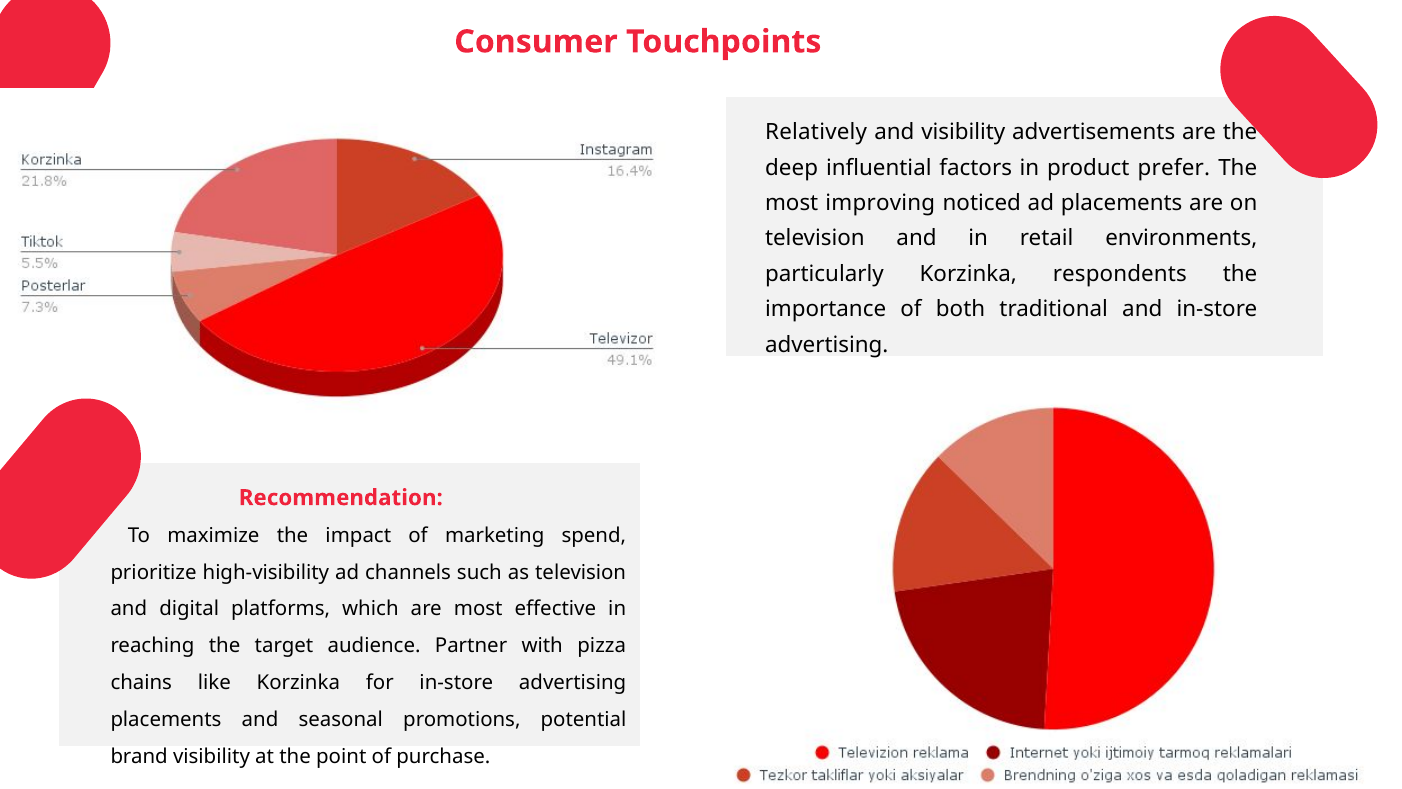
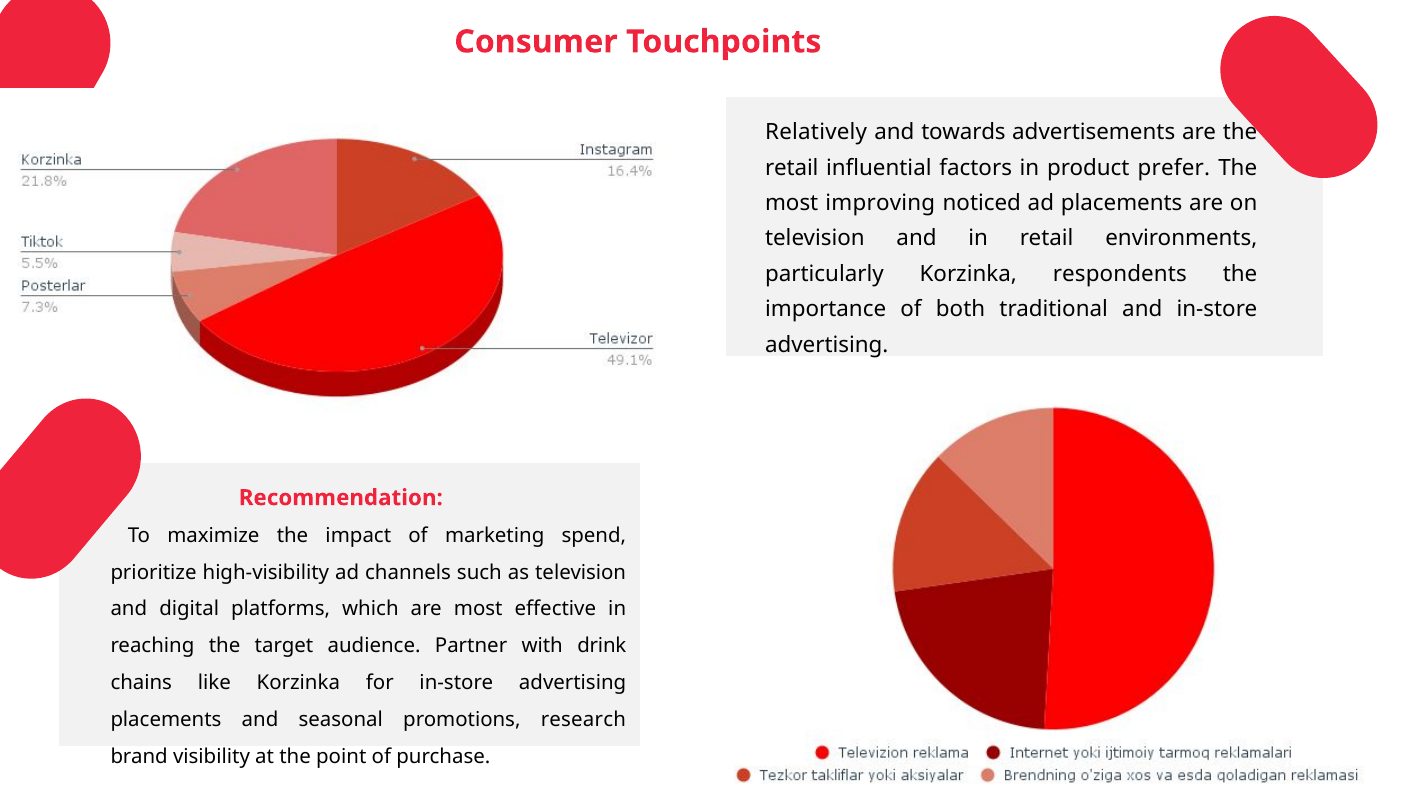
and visibility: visibility -> towards (963, 132)
deep: deep -> retail (792, 168)
pizza: pizza -> drink (602, 646)
potential: potential -> research (583, 719)
